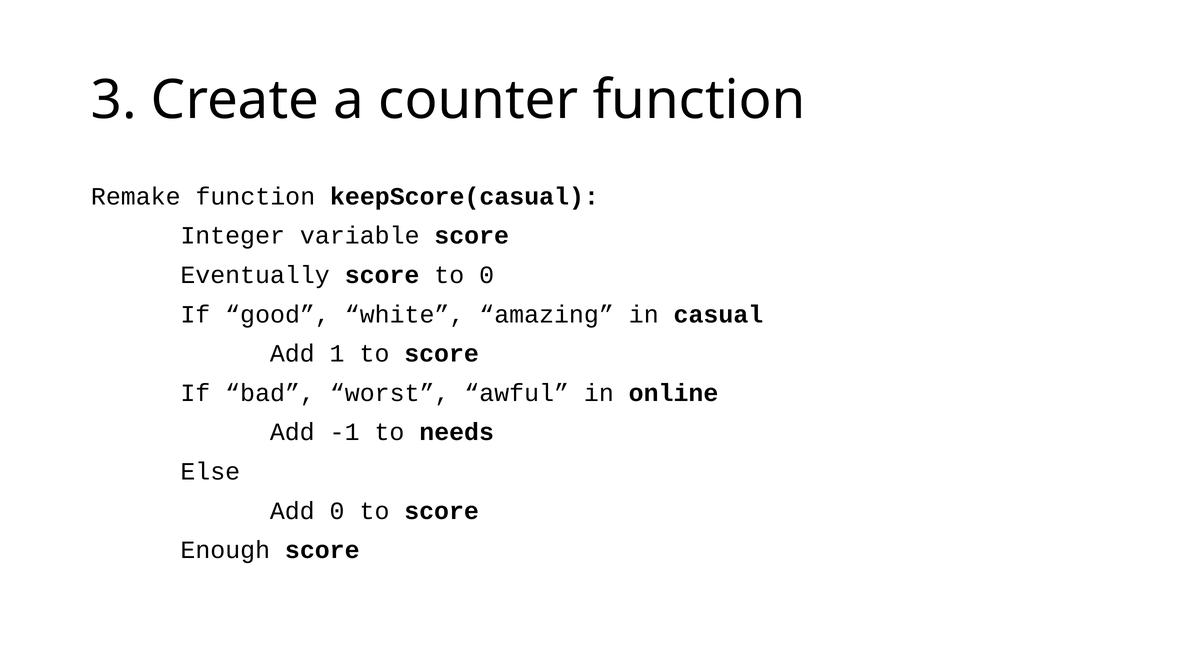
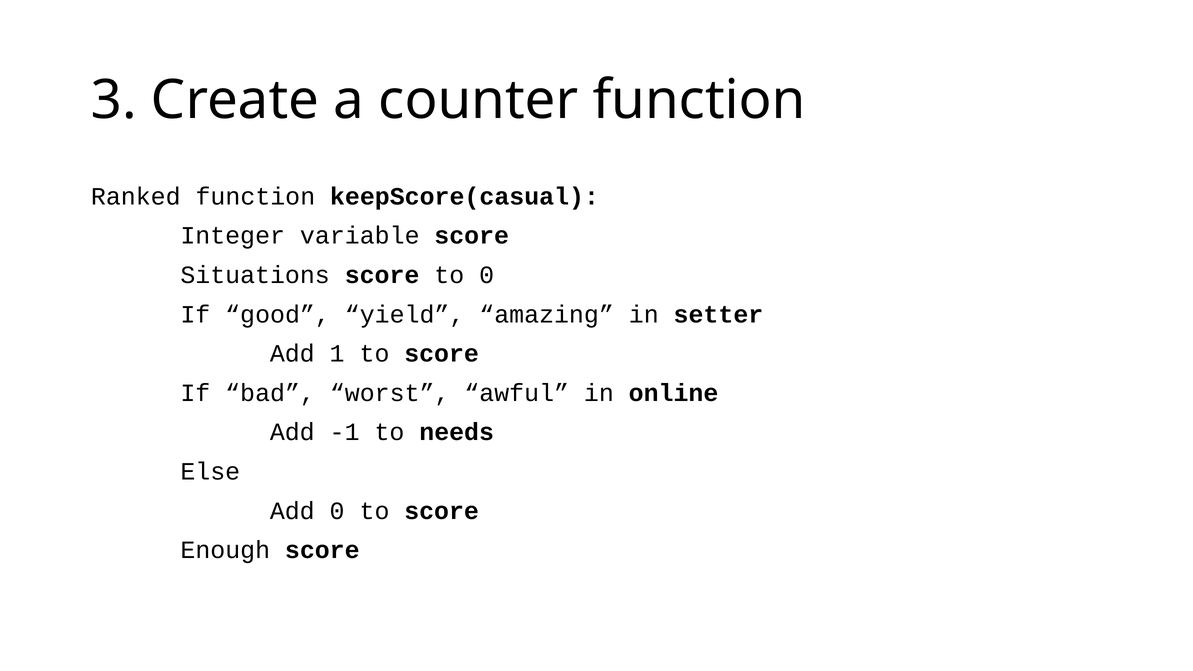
Remake: Remake -> Ranked (136, 196)
Eventually: Eventually -> Situations (255, 275)
white: white -> yield (405, 314)
casual: casual -> setter (718, 314)
